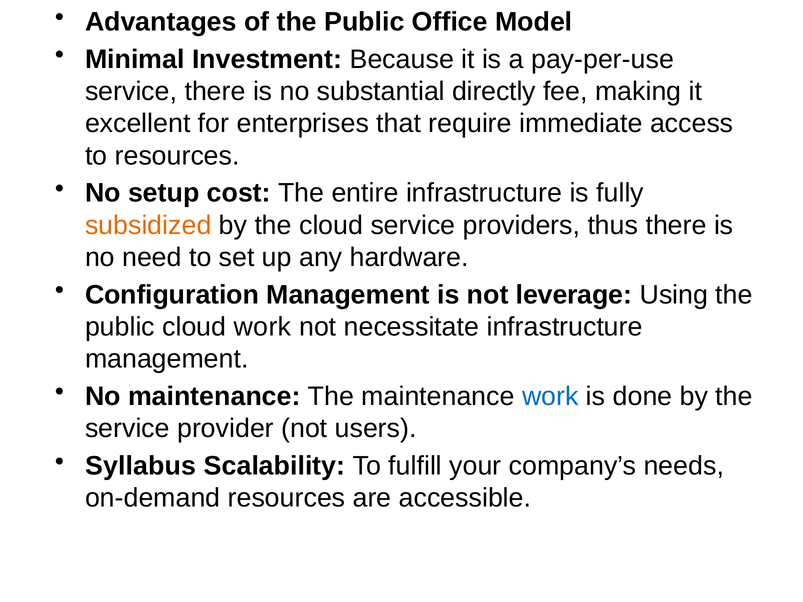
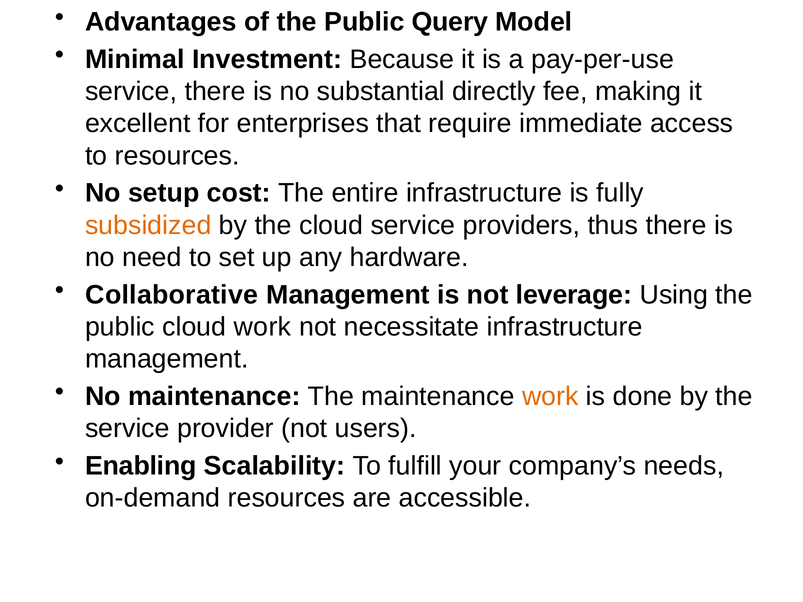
Office: Office -> Query (450, 22)
Configuration: Configuration -> Collaborative (172, 295)
work colour: blue -> orange (550, 397)
Syllabus: Syllabus -> Enabling (141, 466)
